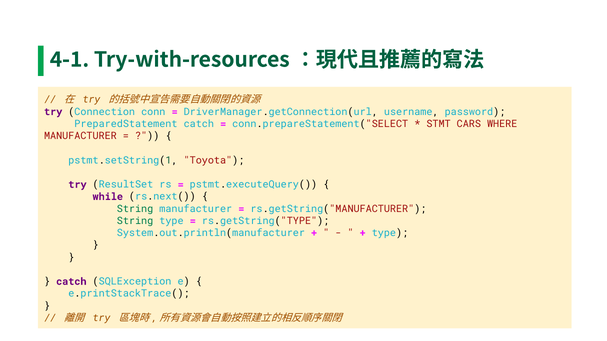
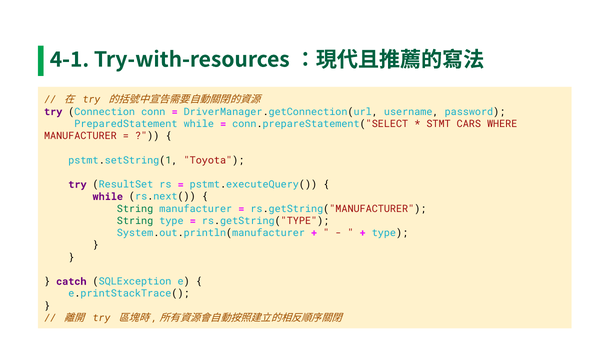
PreparedStatement catch: catch -> while (199, 124)
